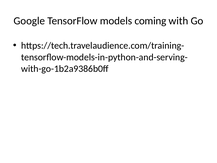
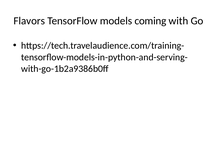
Google: Google -> Flavors (29, 21)
